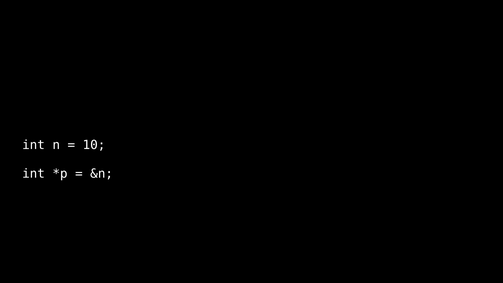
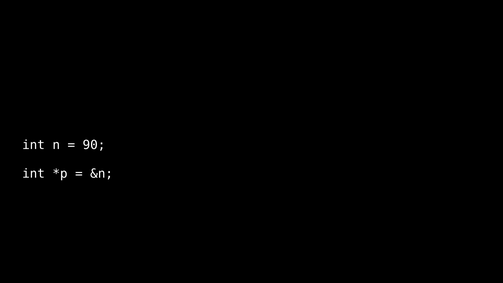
10: 10 -> 90 (94, 145)
